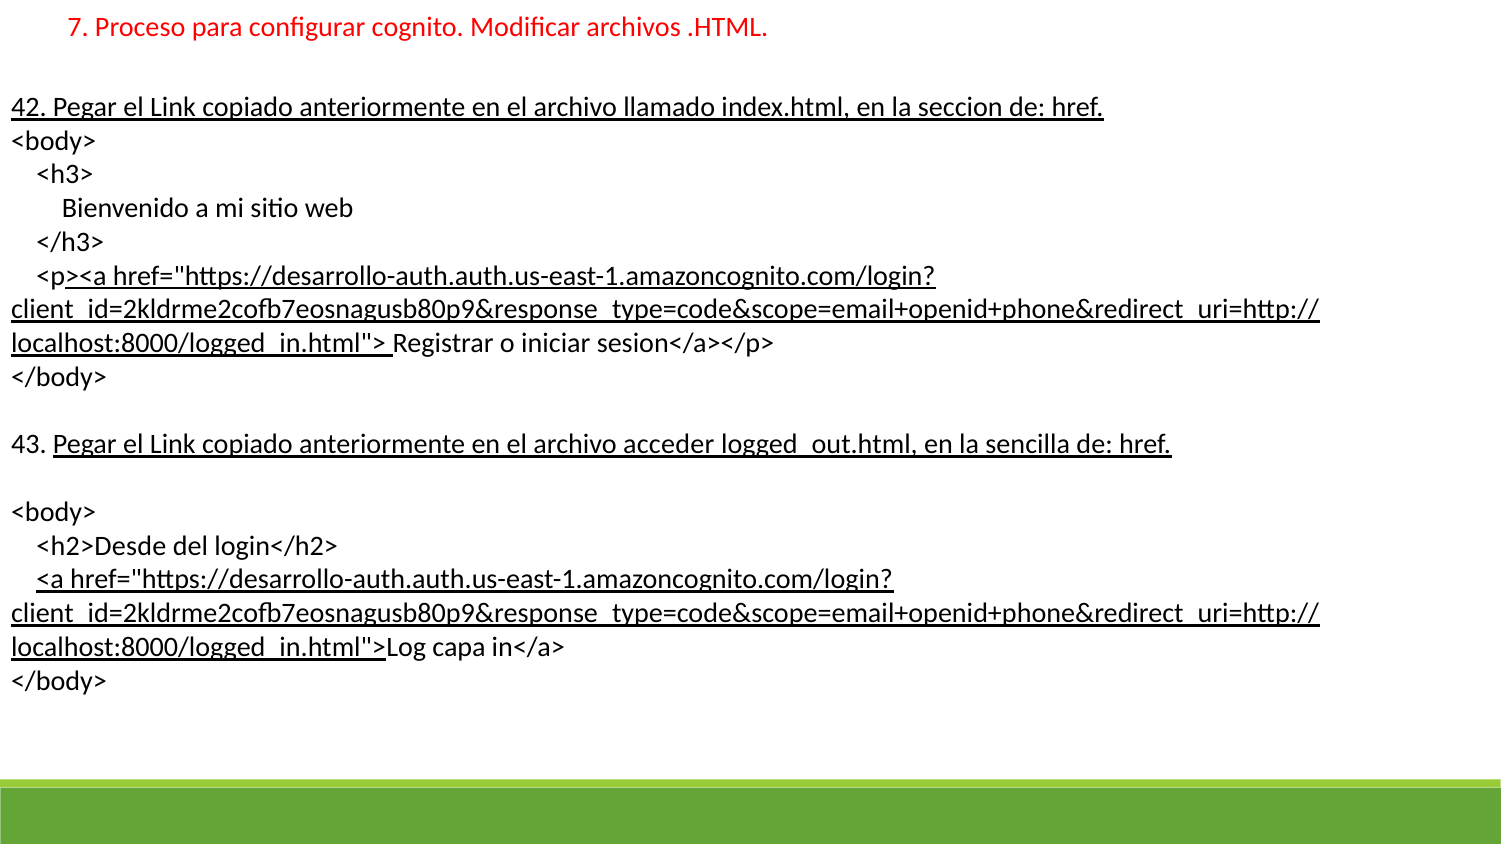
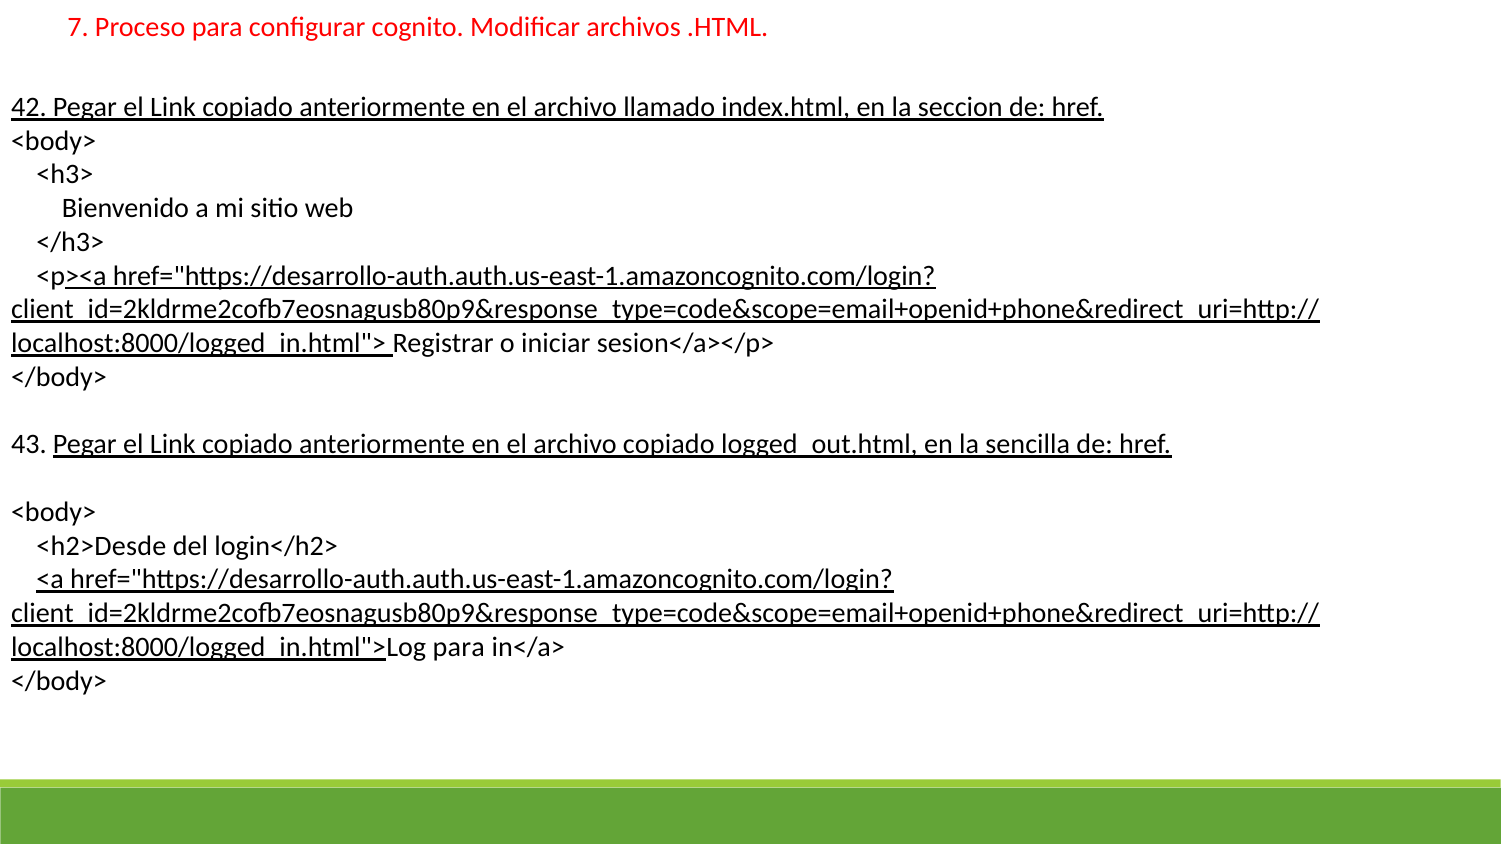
archivo acceder: acceder -> copiado (669, 445)
capa: capa -> para (459, 647)
